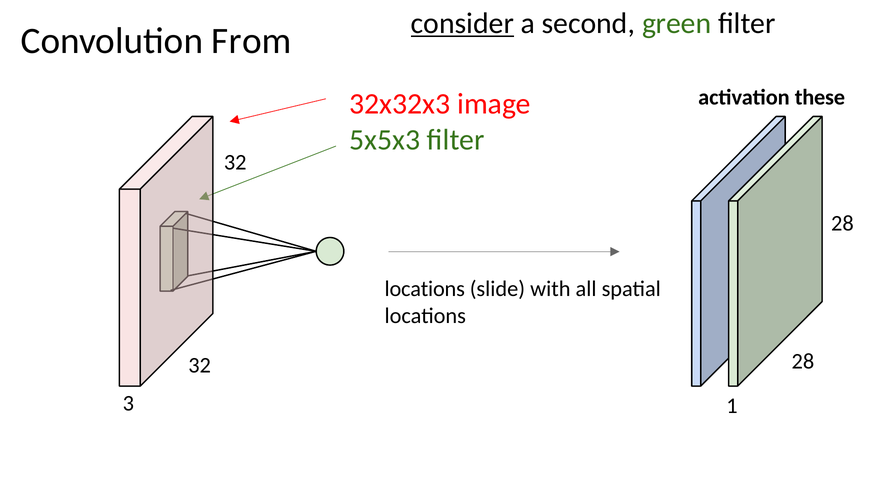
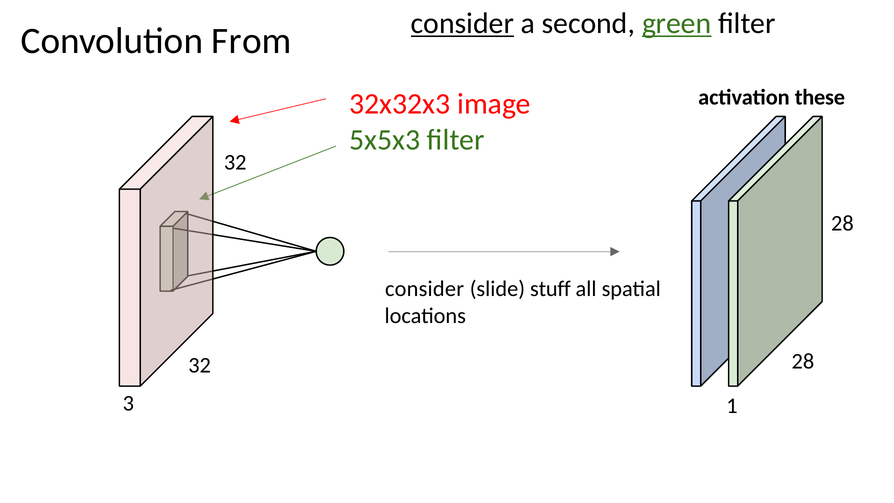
green underline: none -> present (677, 23)
locations: locations -> consider (425, 289)
with: with -> stuff (550, 289)
